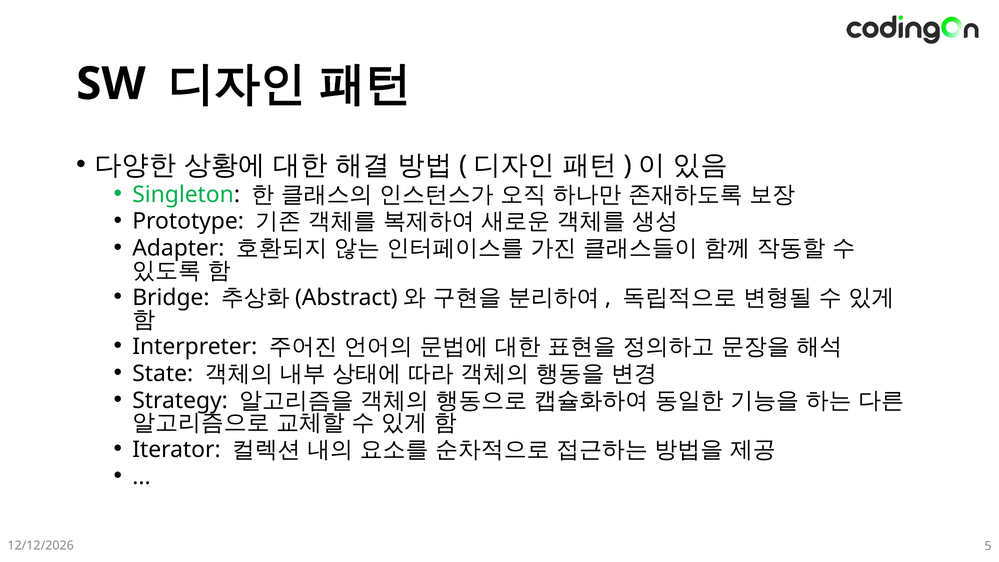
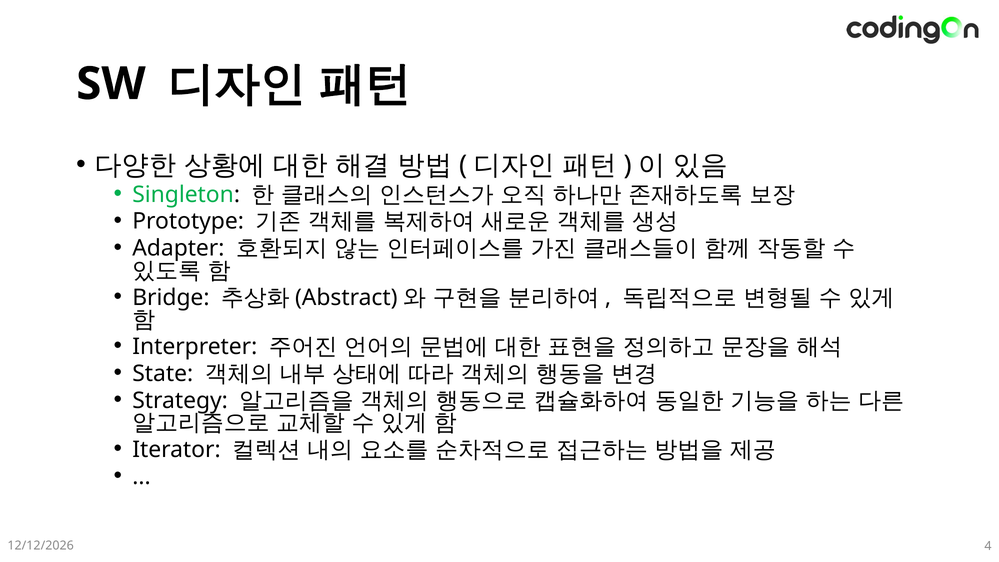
5: 5 -> 4 (988, 546)
